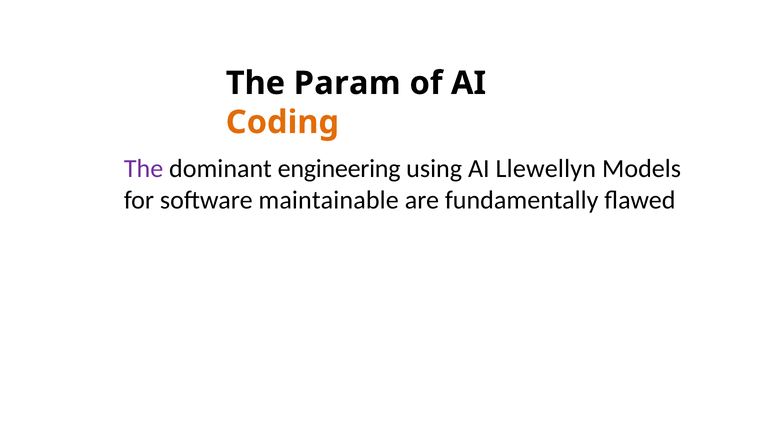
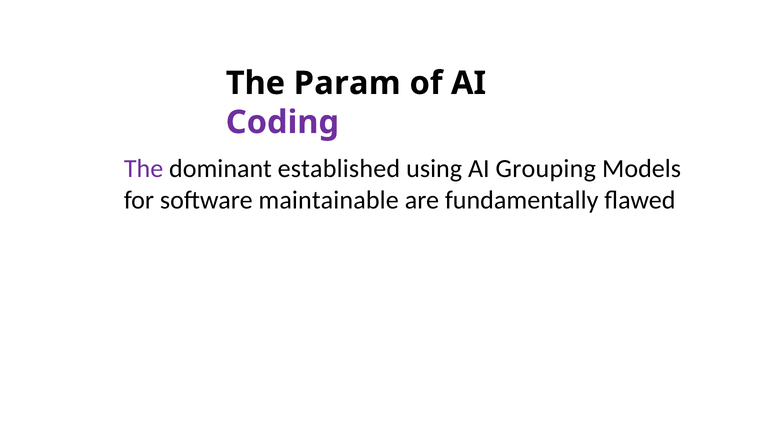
Coding colour: orange -> purple (282, 122)
engineering: engineering -> established (339, 169)
Llewellyn: Llewellyn -> Grouping (546, 169)
